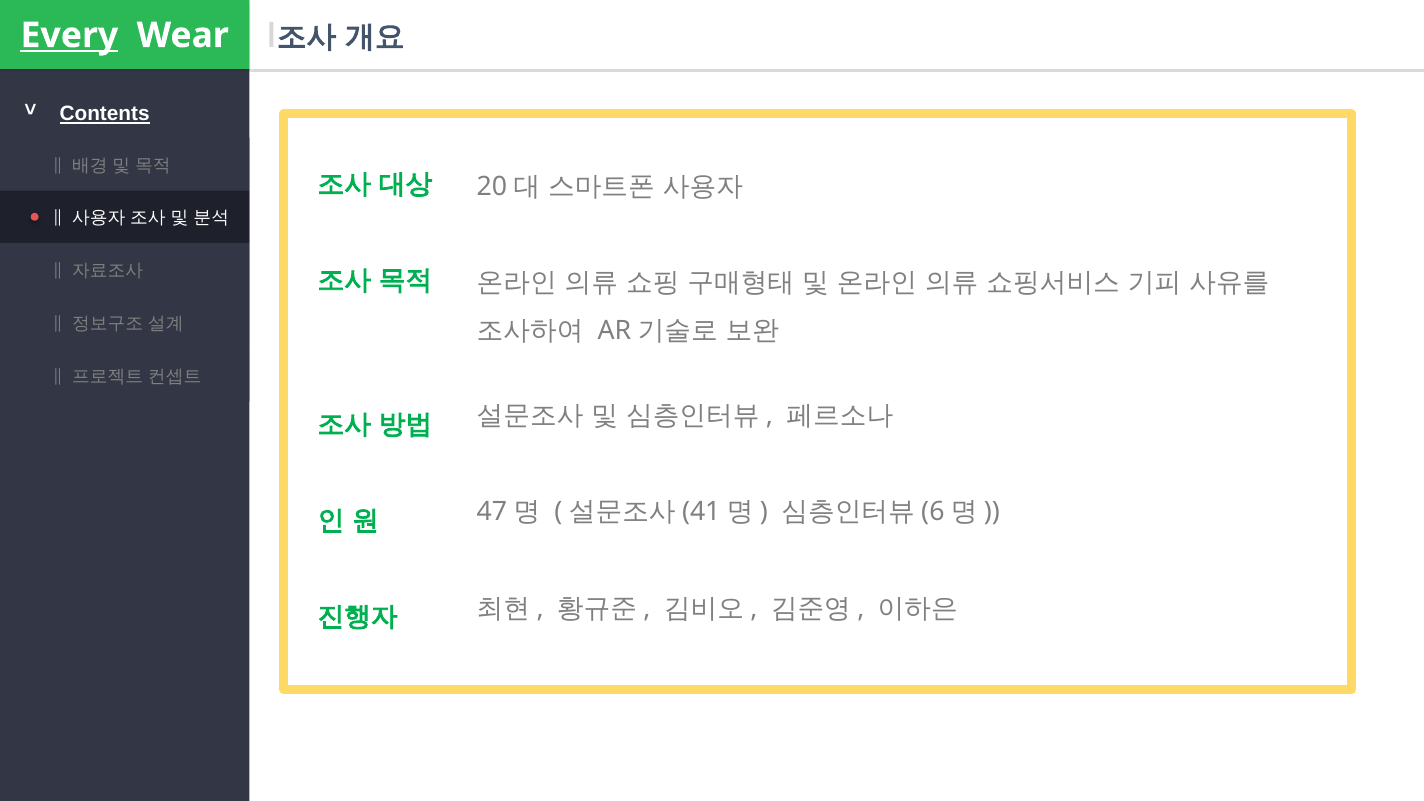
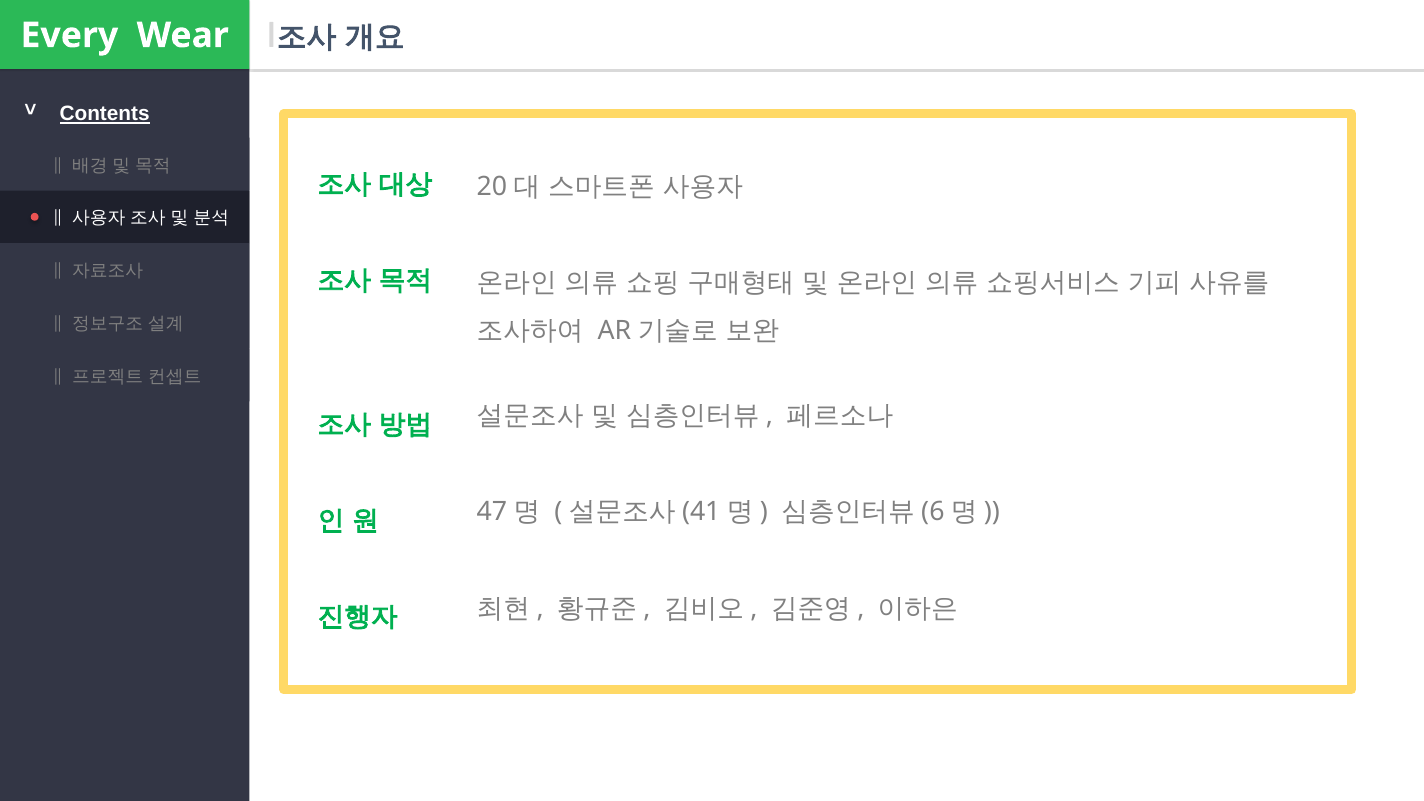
Every underline: present -> none (69, 35)
